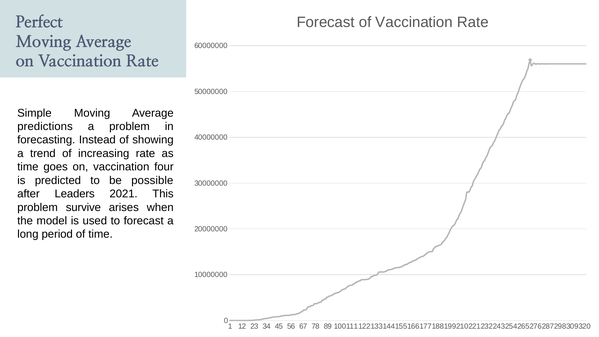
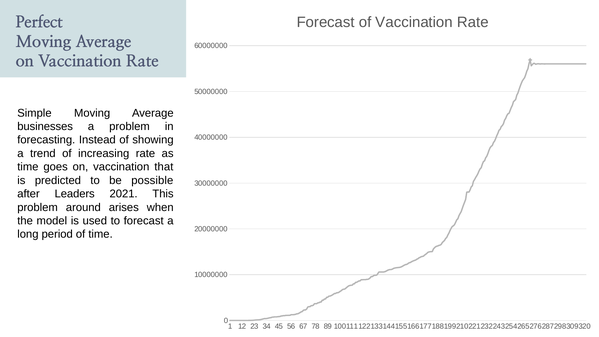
predictions: predictions -> businesses (45, 126)
four: four -> that (164, 167)
survive: survive -> around (83, 207)
